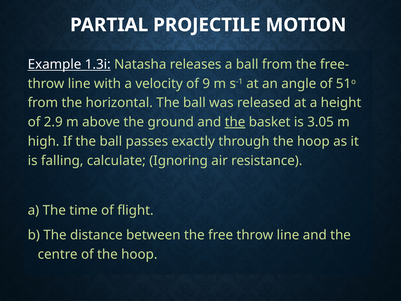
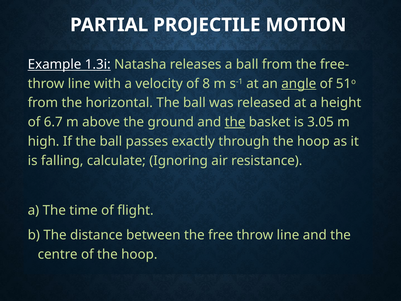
9: 9 -> 8 (206, 84)
angle underline: none -> present (299, 84)
2.9: 2.9 -> 6.7 (53, 122)
